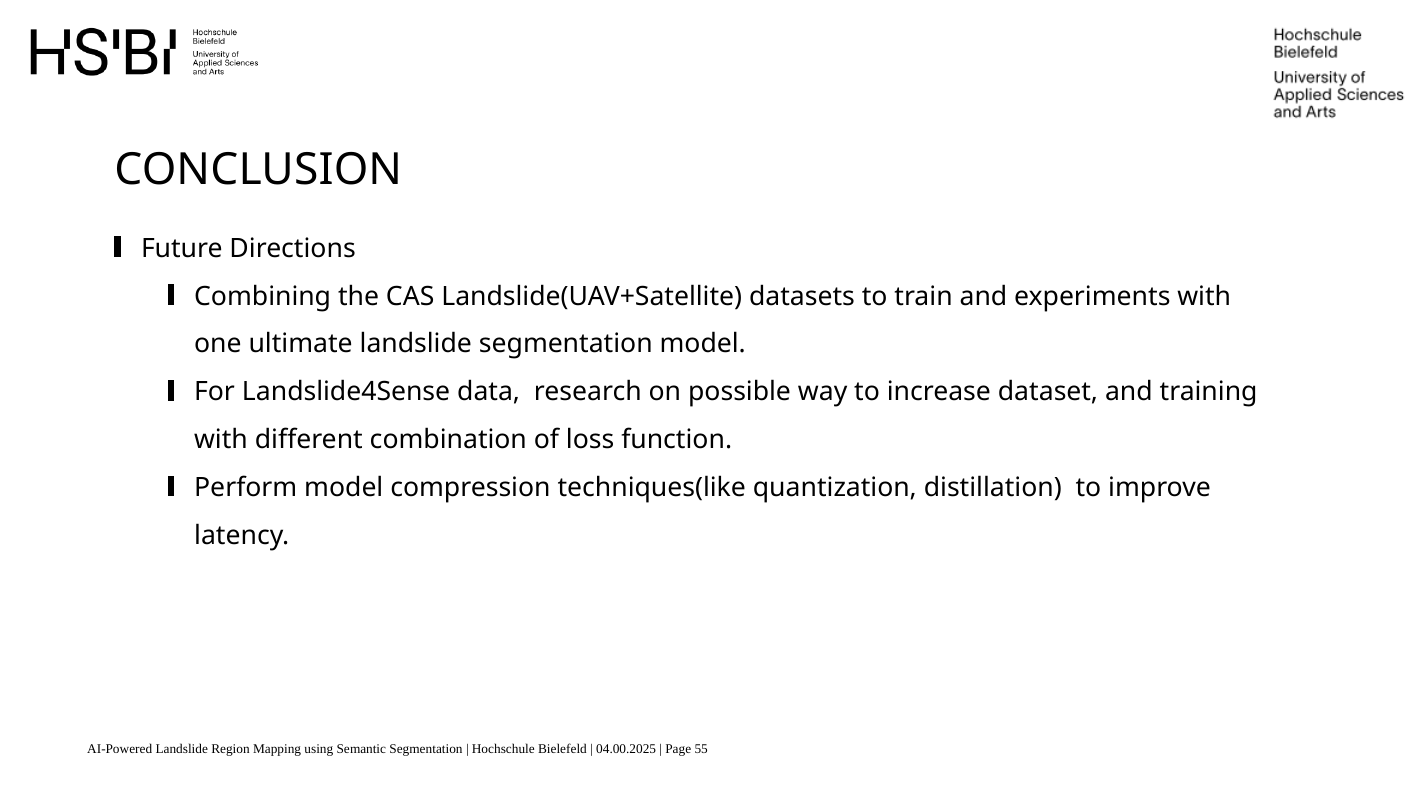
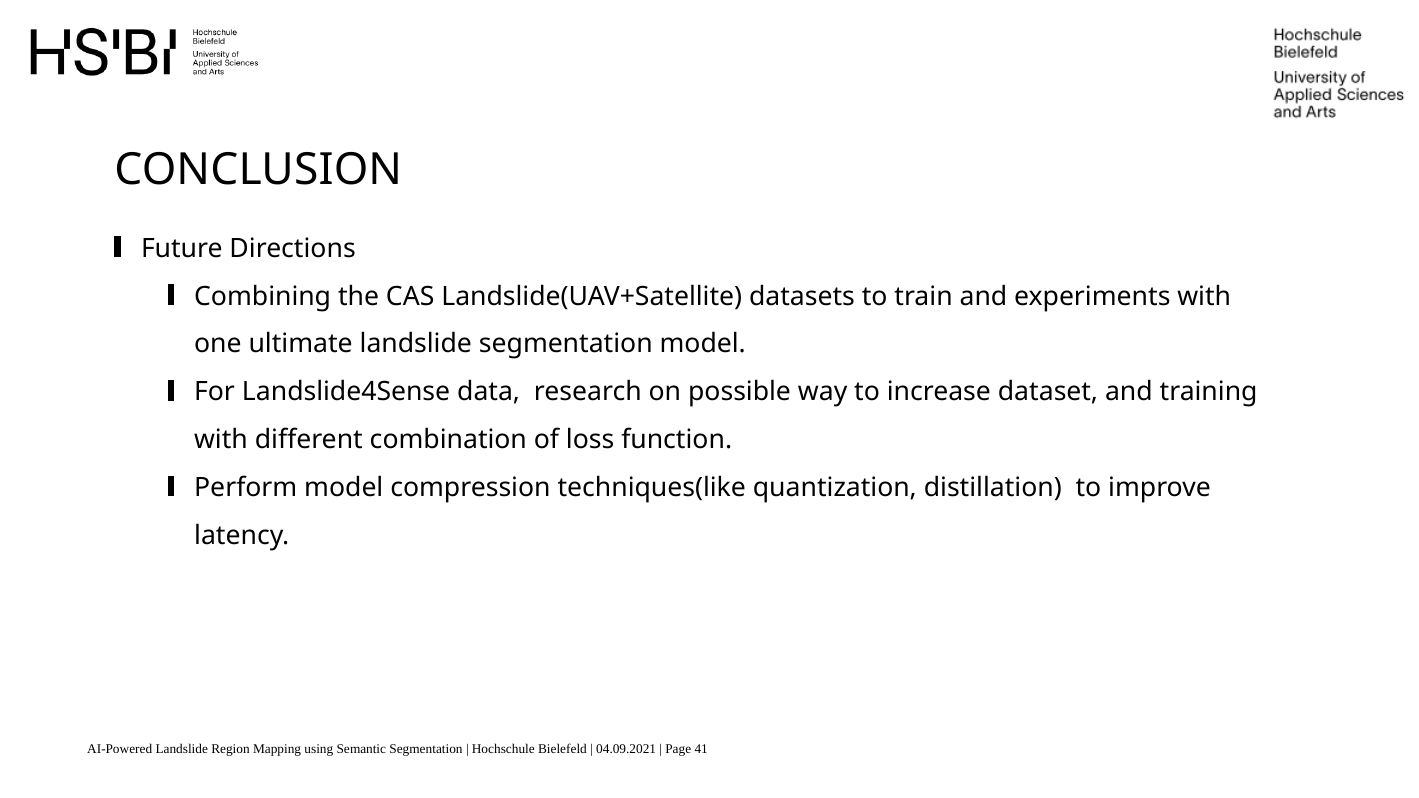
04.00.2025: 04.00.2025 -> 04.09.2021 (626, 749)
55: 55 -> 41 (701, 749)
